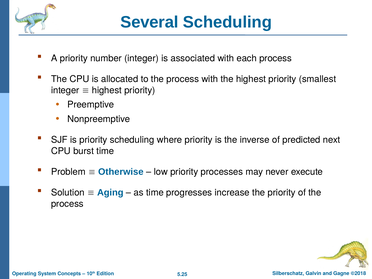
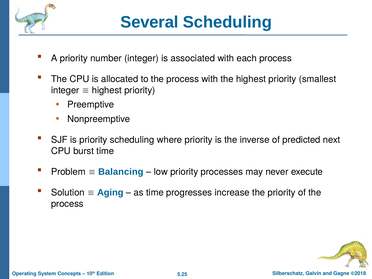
Otherwise: Otherwise -> Balancing (121, 172)
